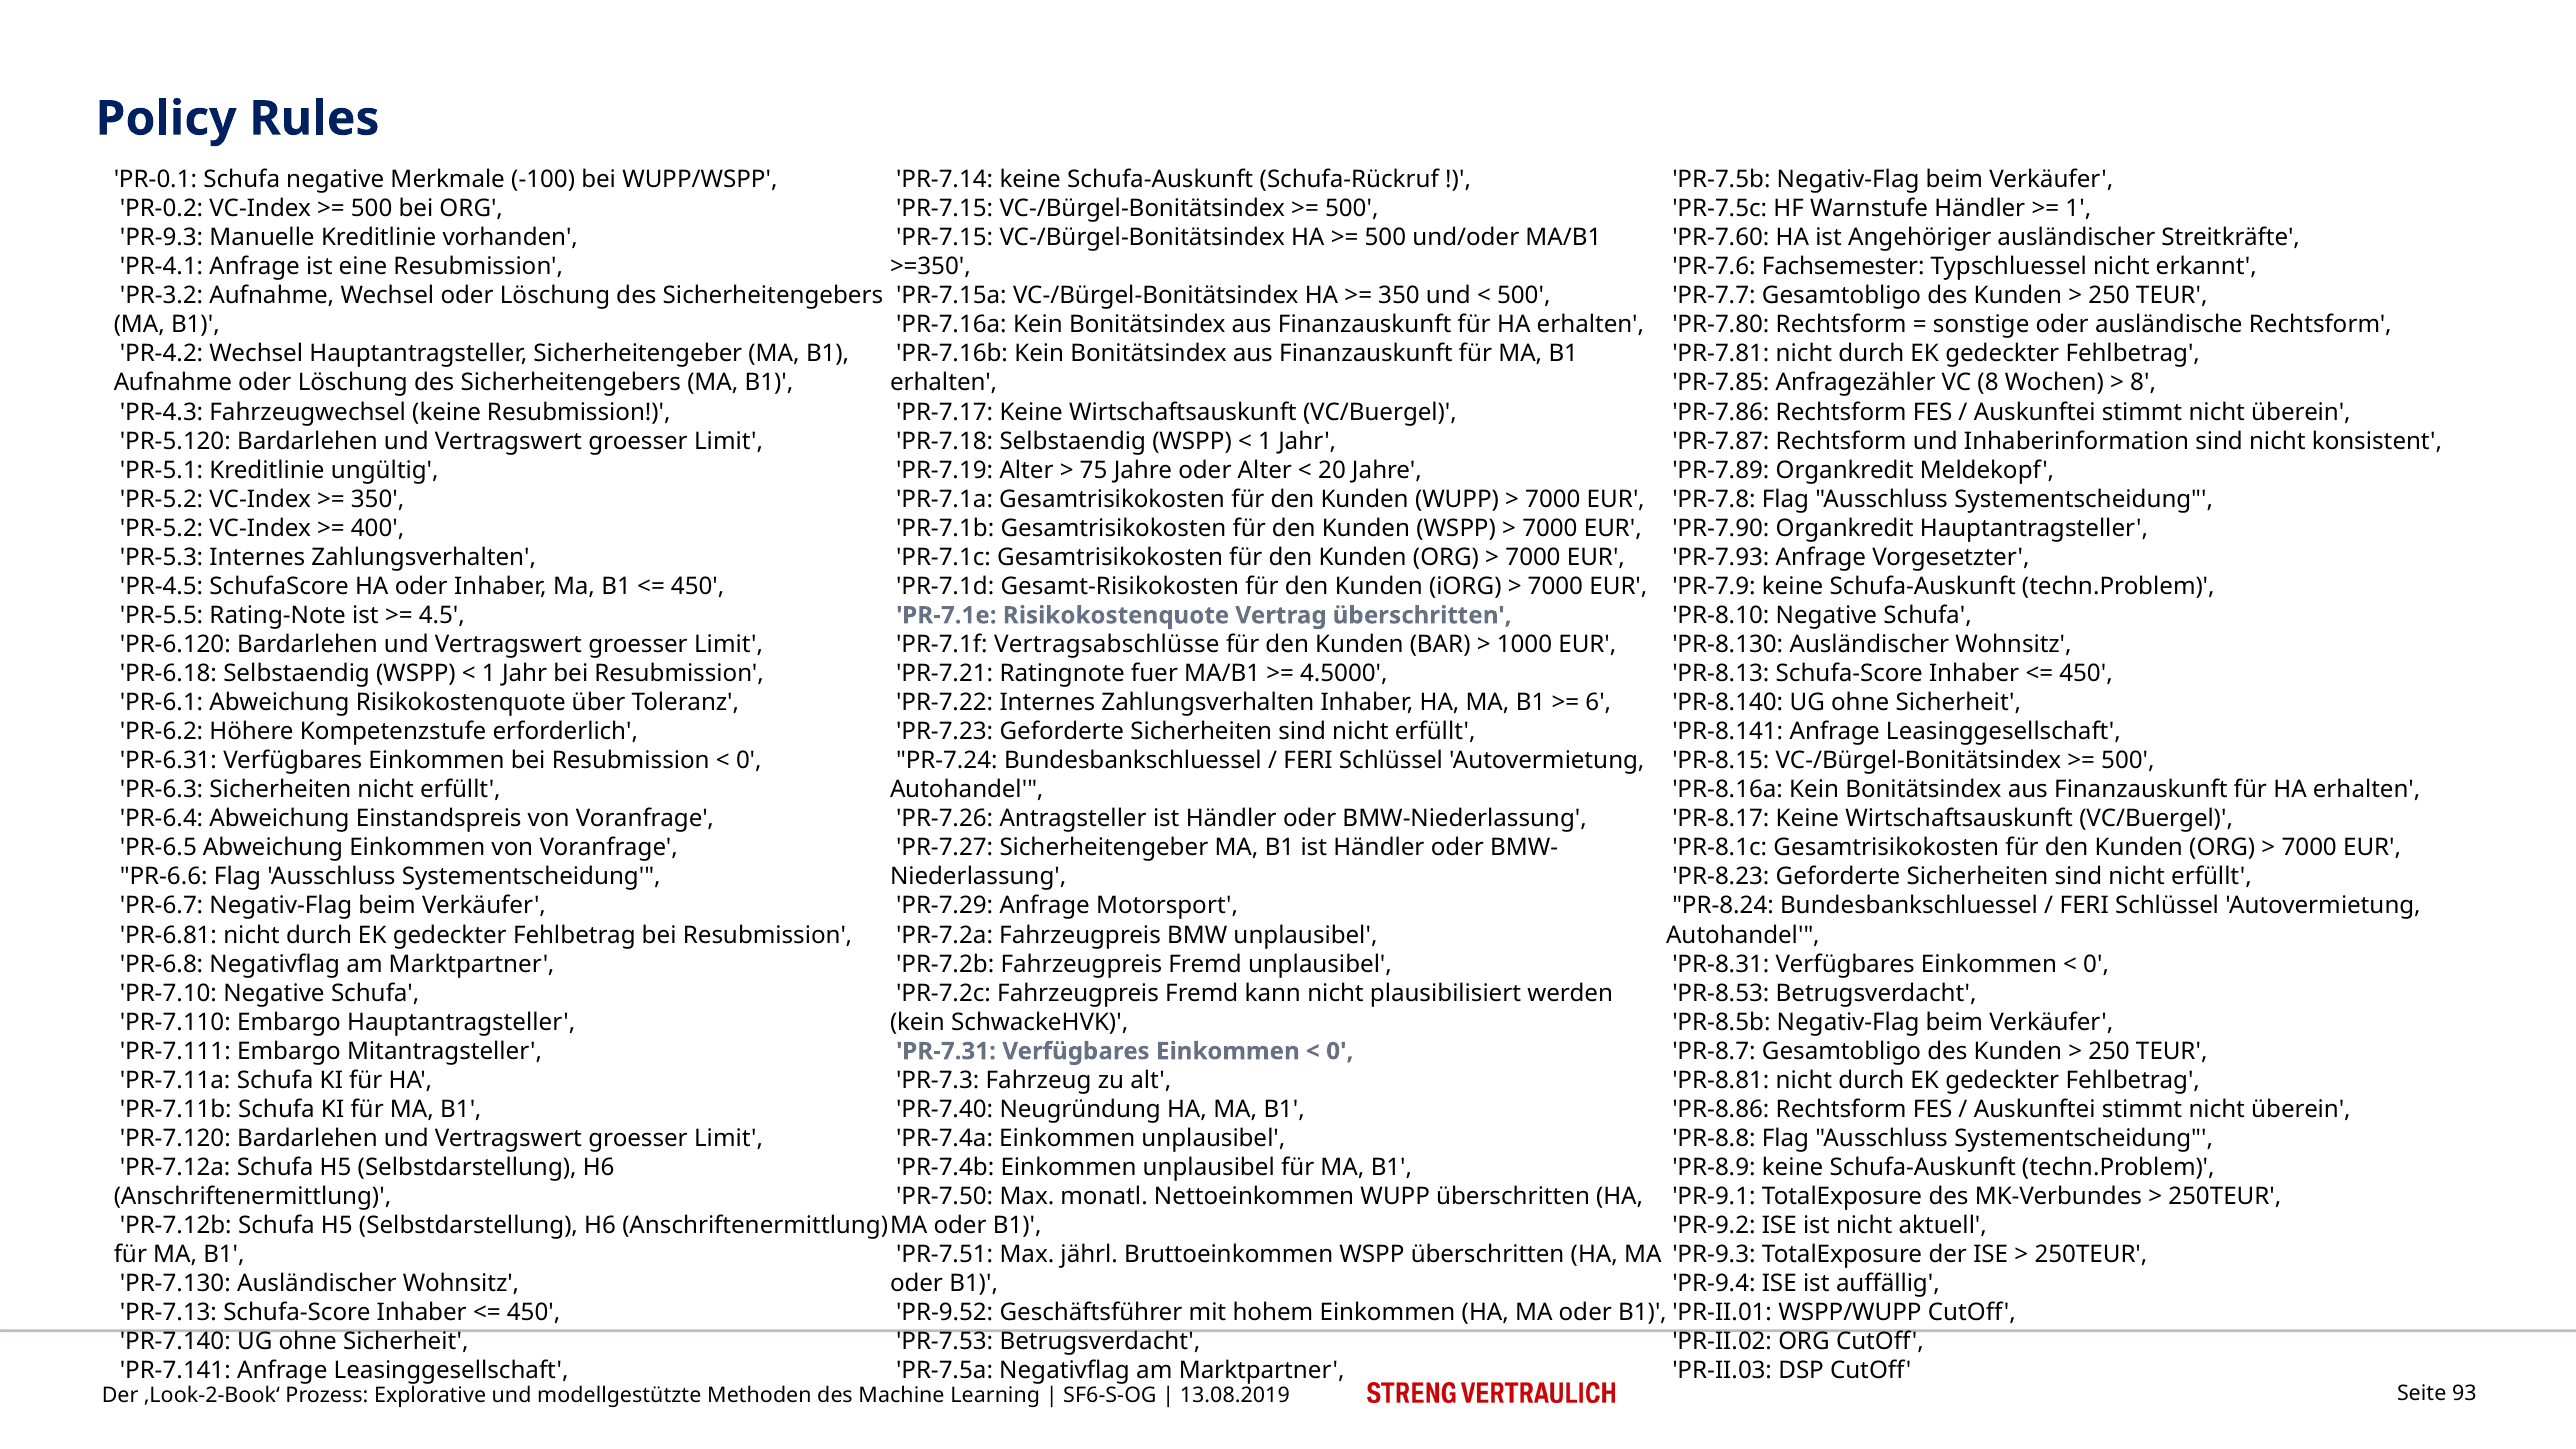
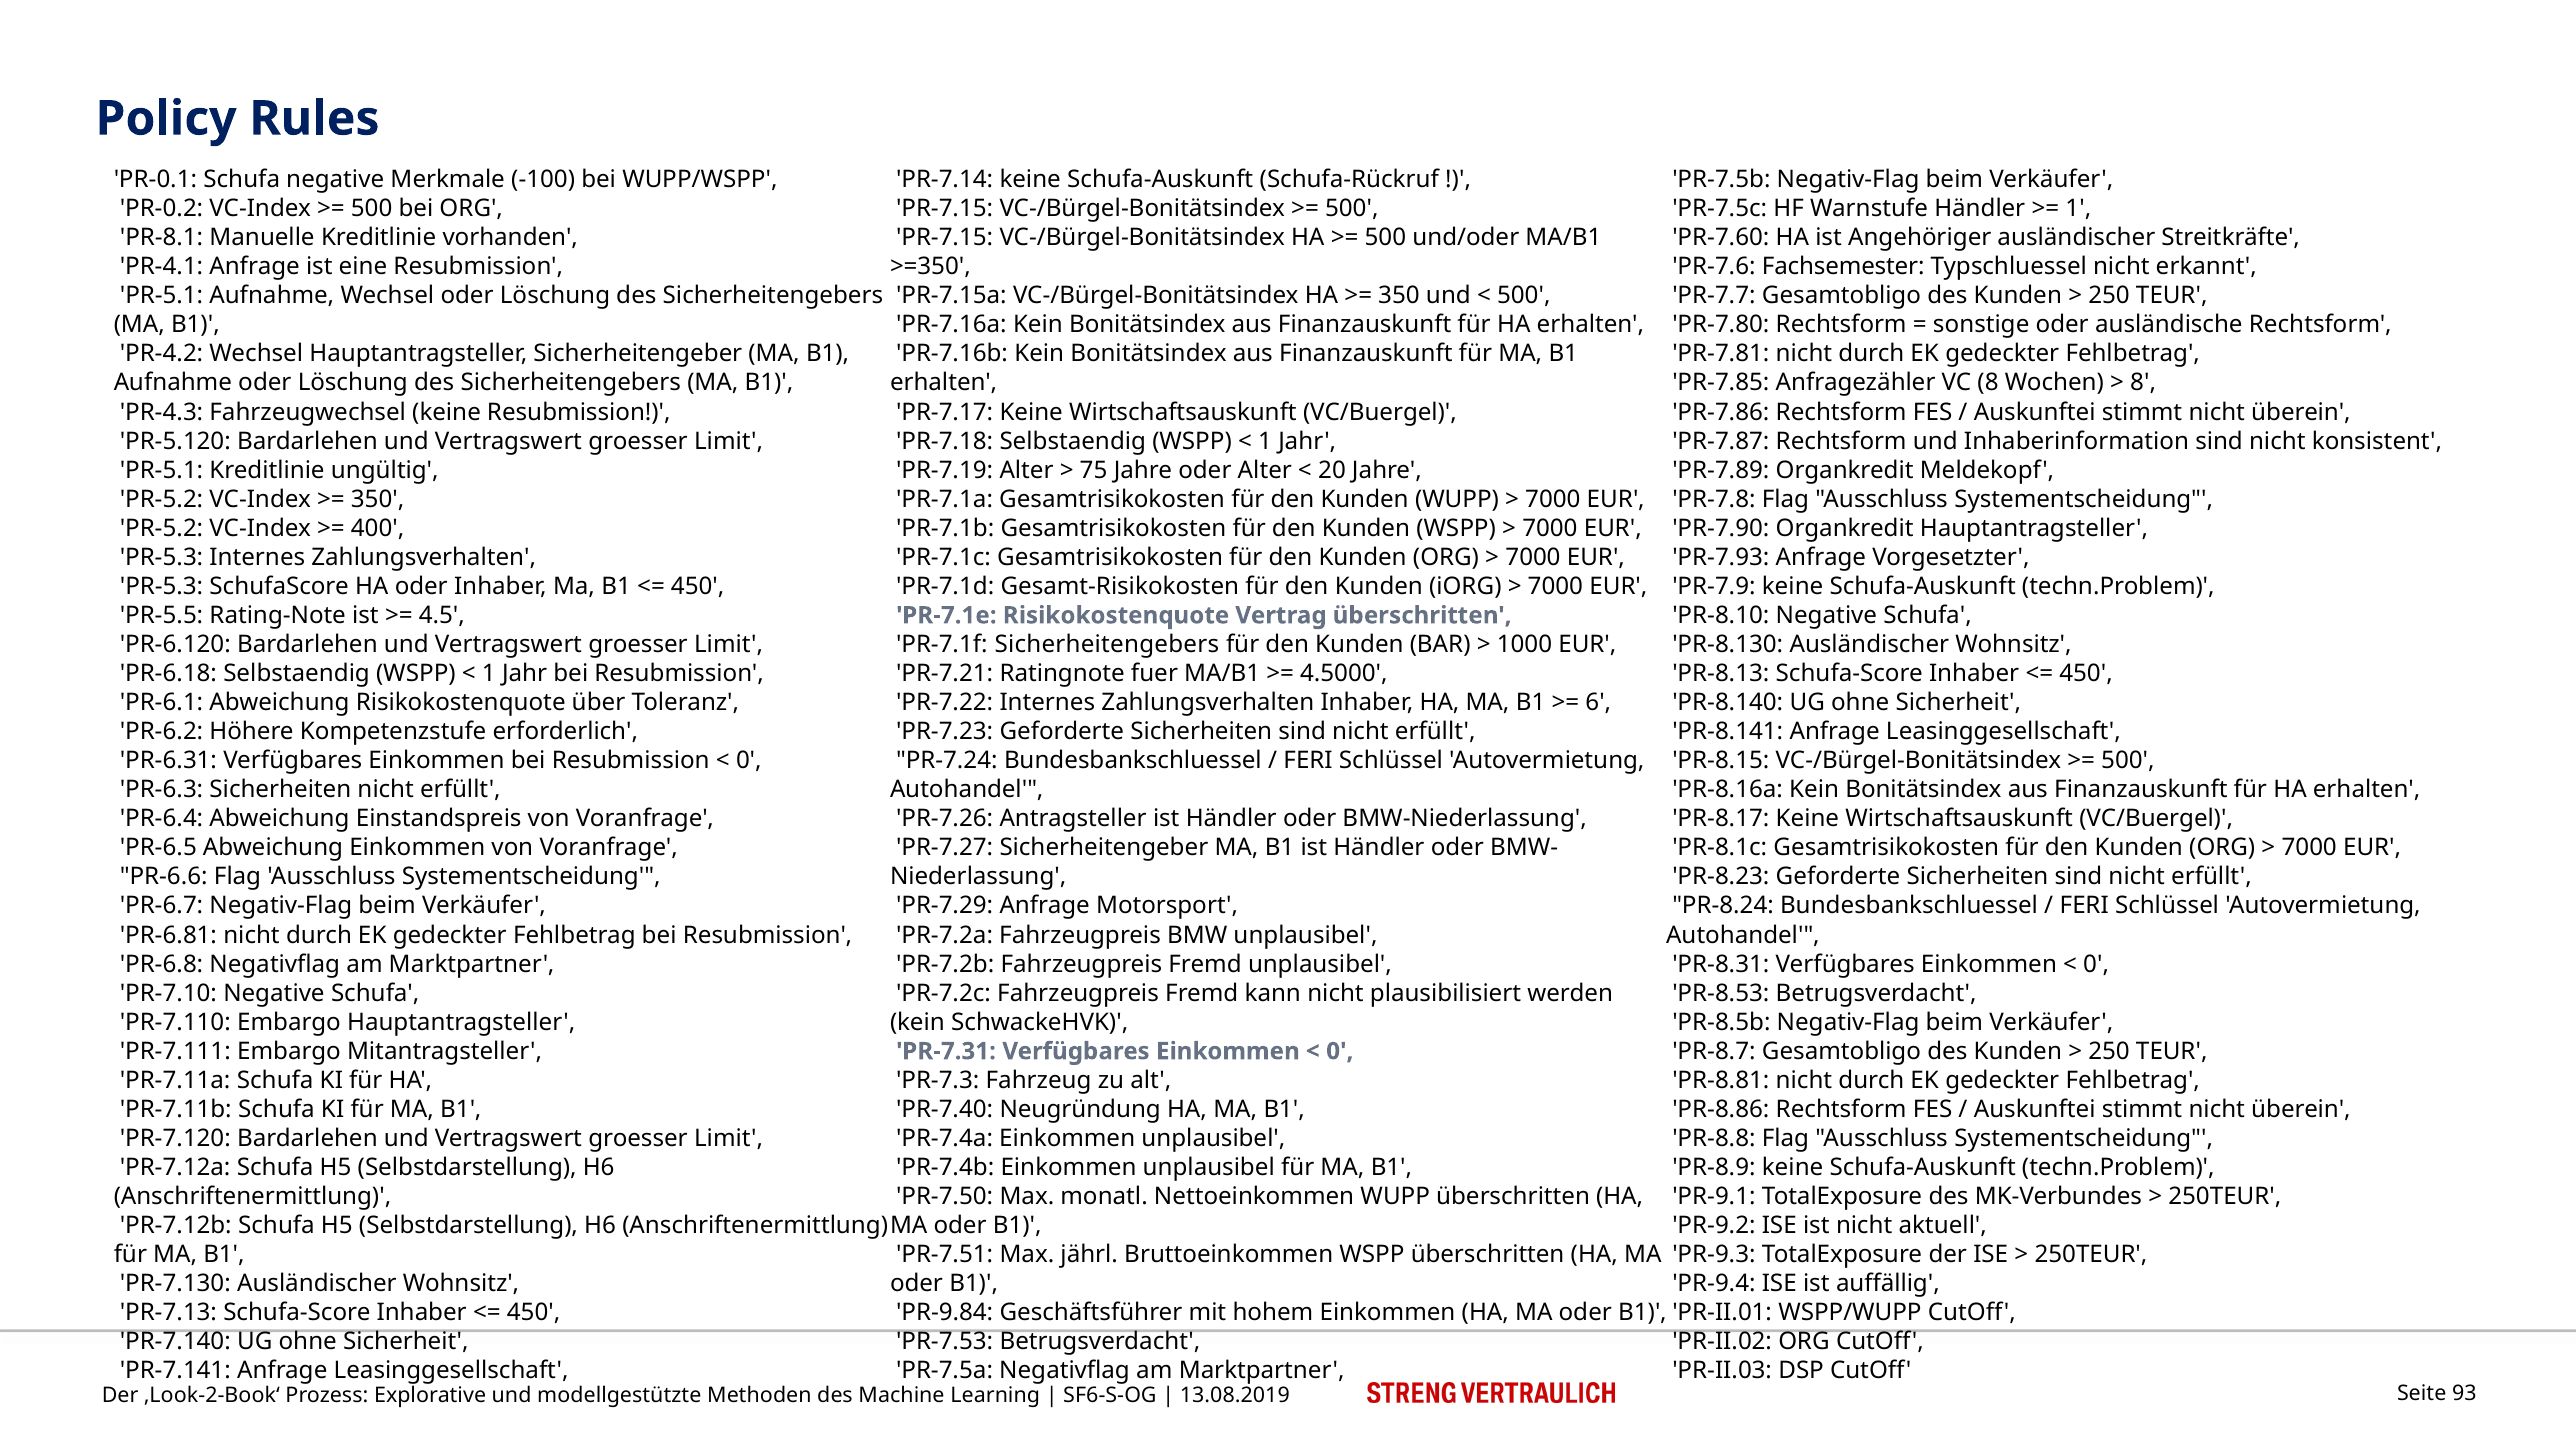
PR-9.3: PR-9.3 -> PR-8.1 (161, 238)
PR-3.2: PR-3.2 -> PR-5.1 (161, 296)
PR-4.5: PR-4.5 -> PR-5.3 (161, 586)
PR-7.1f Vertragsabschlüsse: Vertragsabschlüsse -> Sicherheitengebers (1107, 644)
PR-9.52: PR-9.52 -> PR-9.84 (945, 1313)
